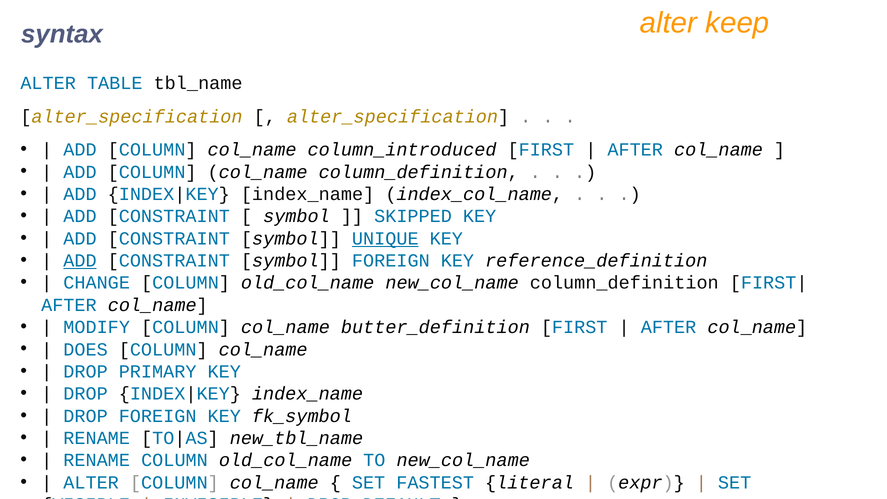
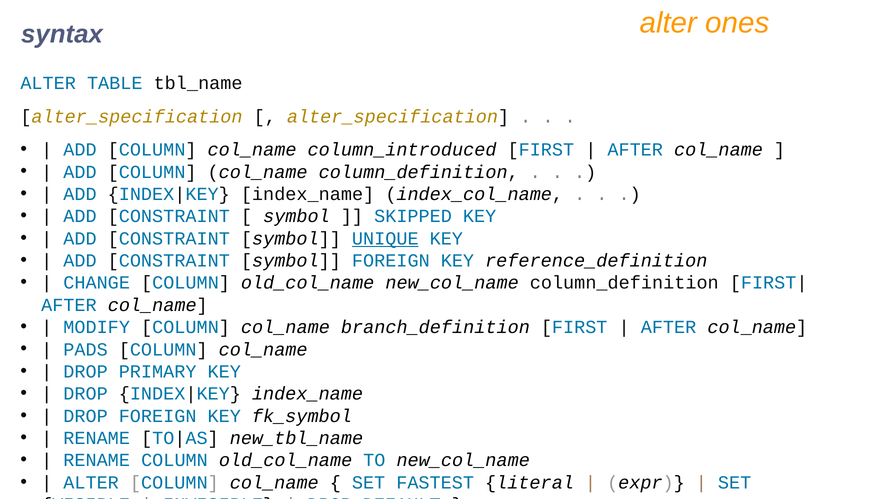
keep: keep -> ones (737, 23)
ADD underline: present -> none (80, 261)
butter_definition: butter_definition -> branch_definition (435, 327)
DOES: DOES -> PADS (86, 349)
